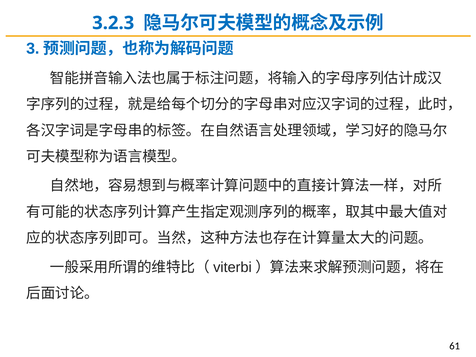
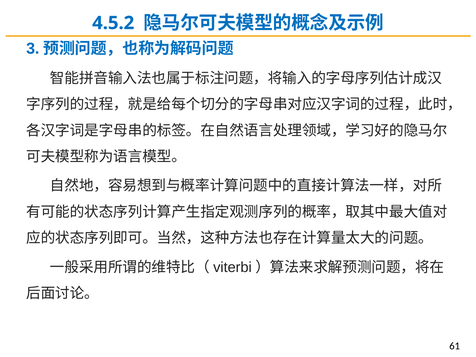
3.2.3: 3.2.3 -> 4.5.2 (113, 23)
